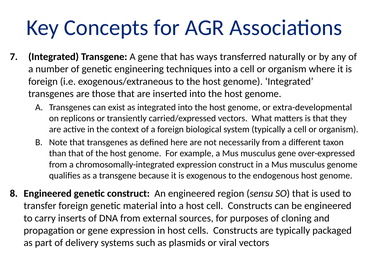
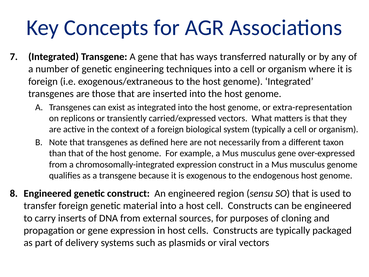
extra-developmental: extra-developmental -> extra-representation (312, 107)
